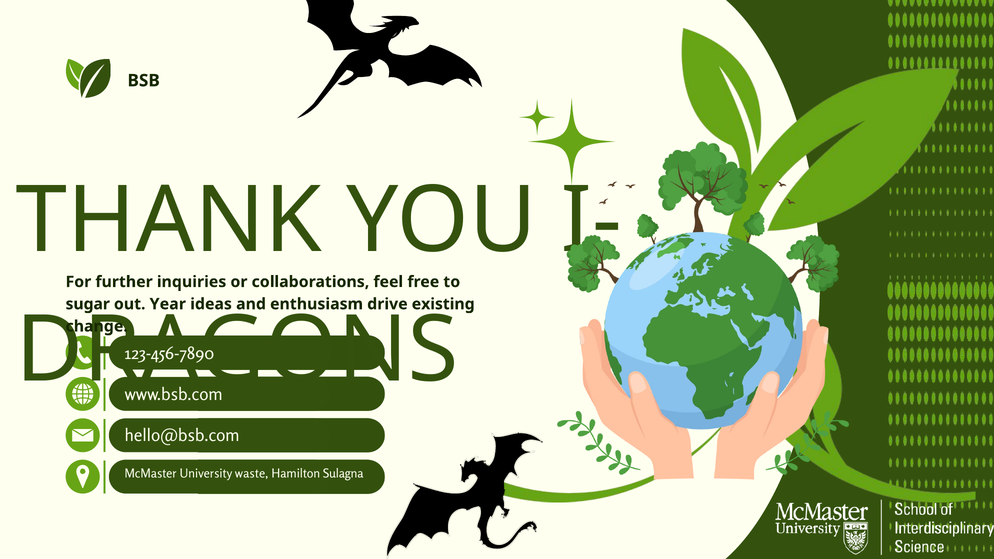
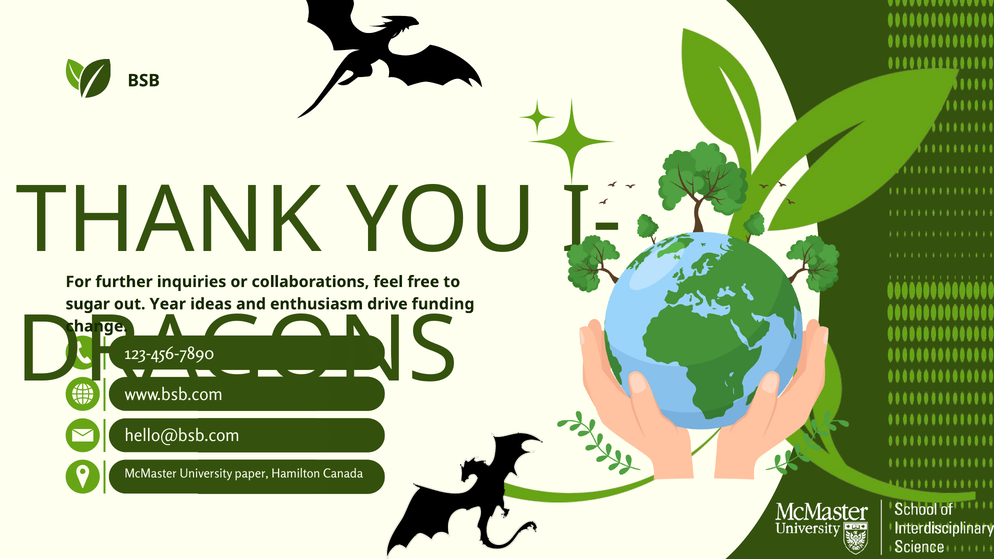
existing: existing -> funding (443, 304)
waste: waste -> paper (252, 474)
Sulagna: Sulagna -> Canada (343, 474)
